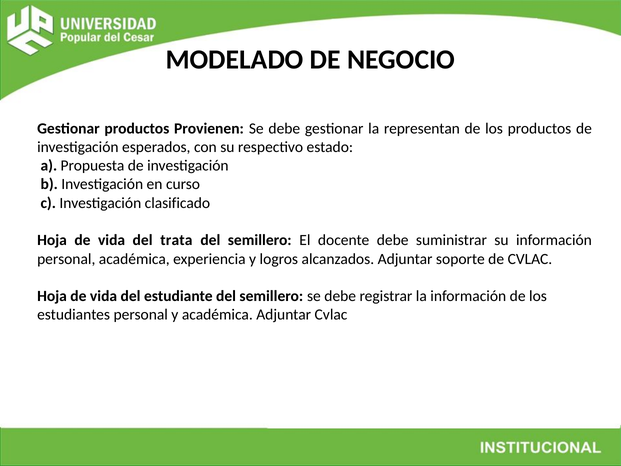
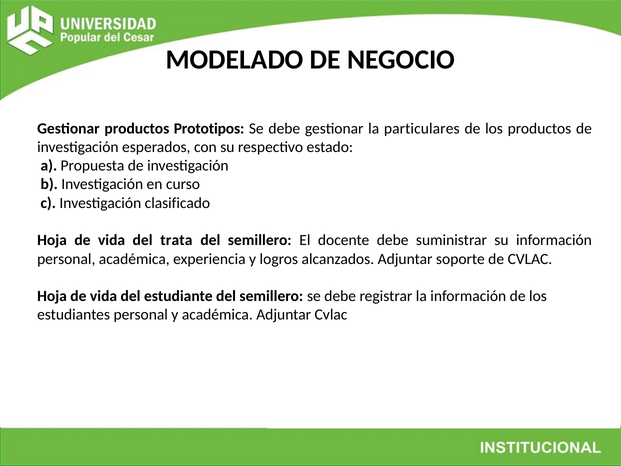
Provienen: Provienen -> Prototipos (209, 128)
representan: representan -> particulares (422, 128)
